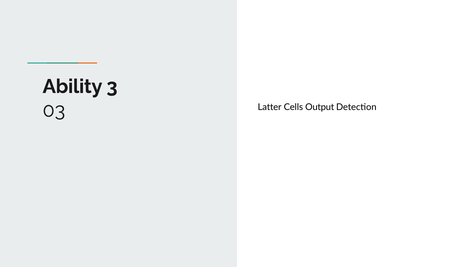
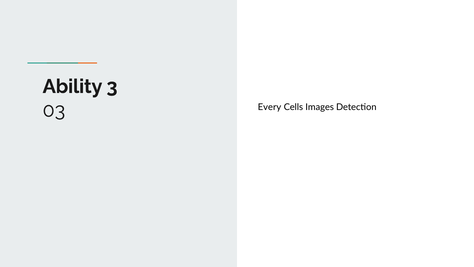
Latter: Latter -> Every (269, 107)
Output: Output -> Images (320, 107)
